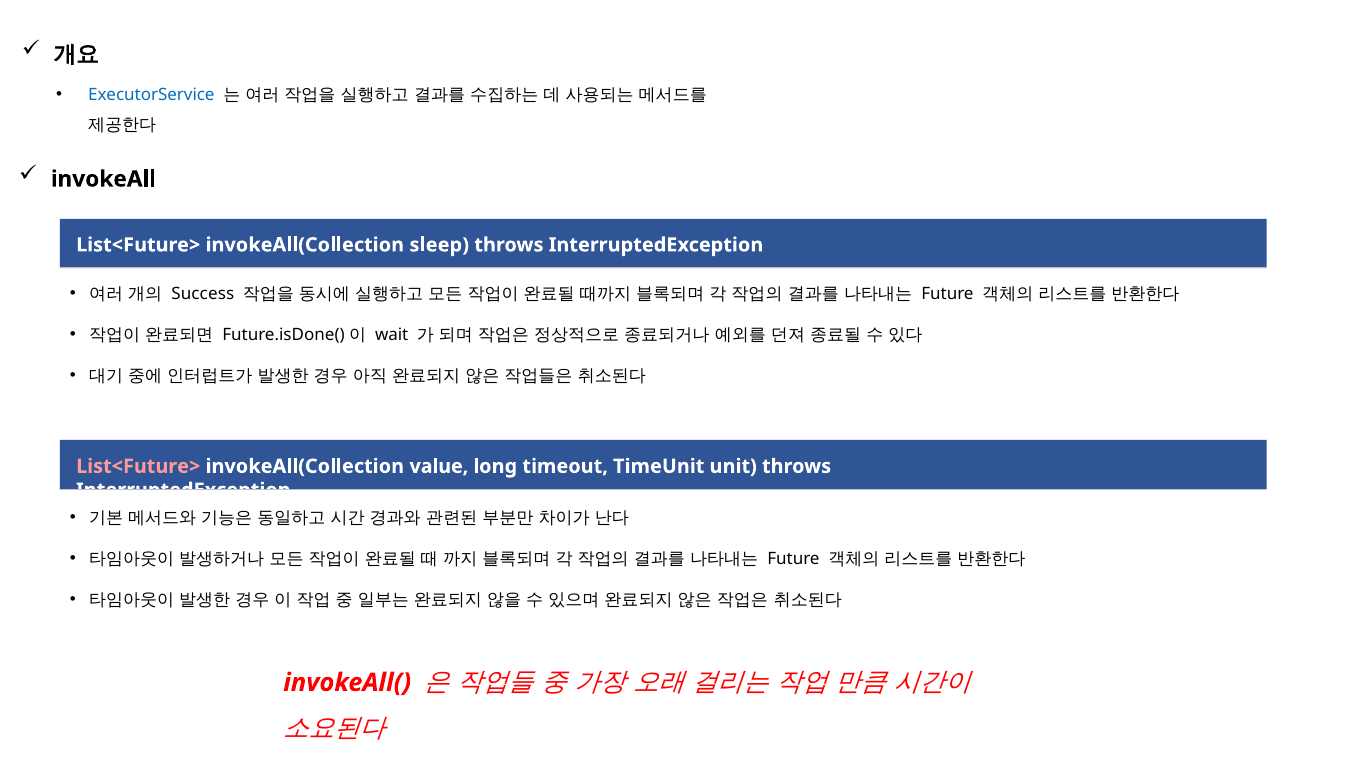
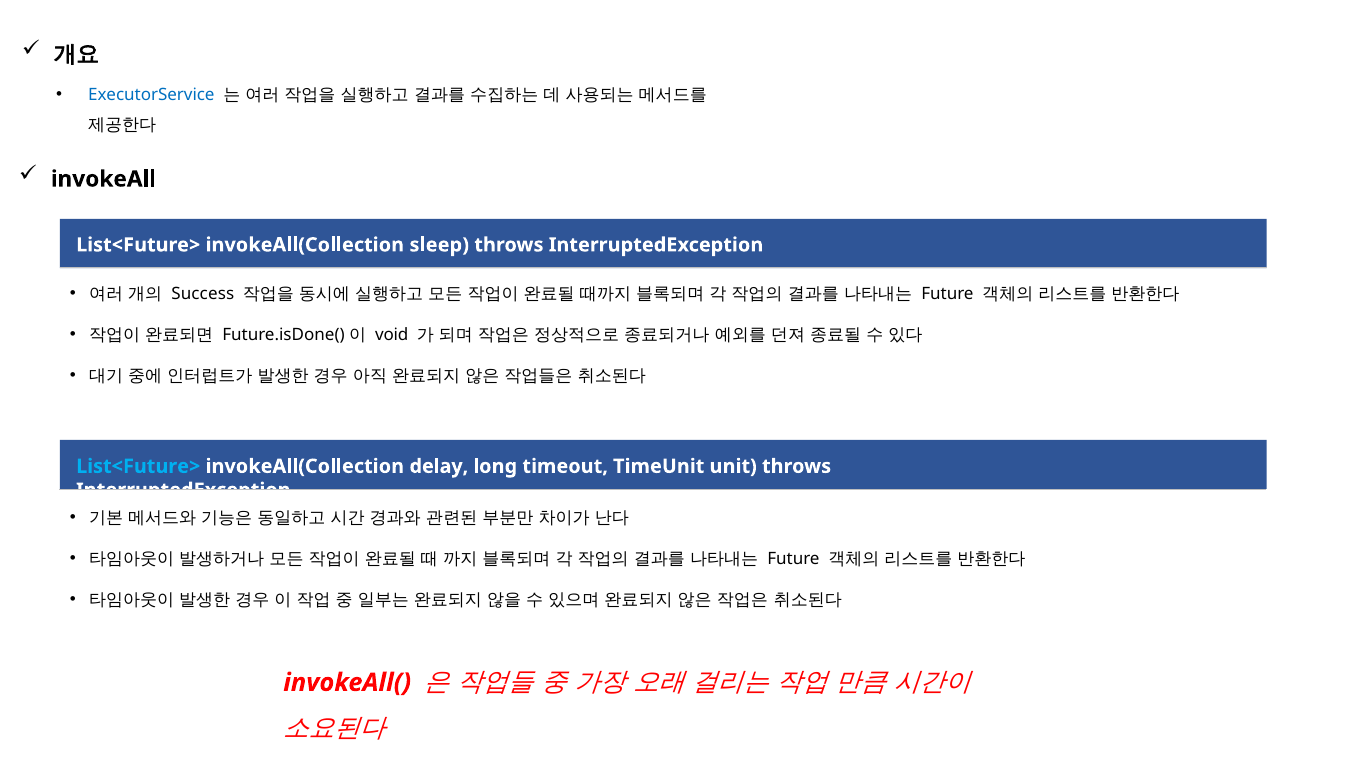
wait: wait -> void (392, 335)
List<Future> colour: pink -> light blue (138, 467)
value: value -> delay (439, 467)
